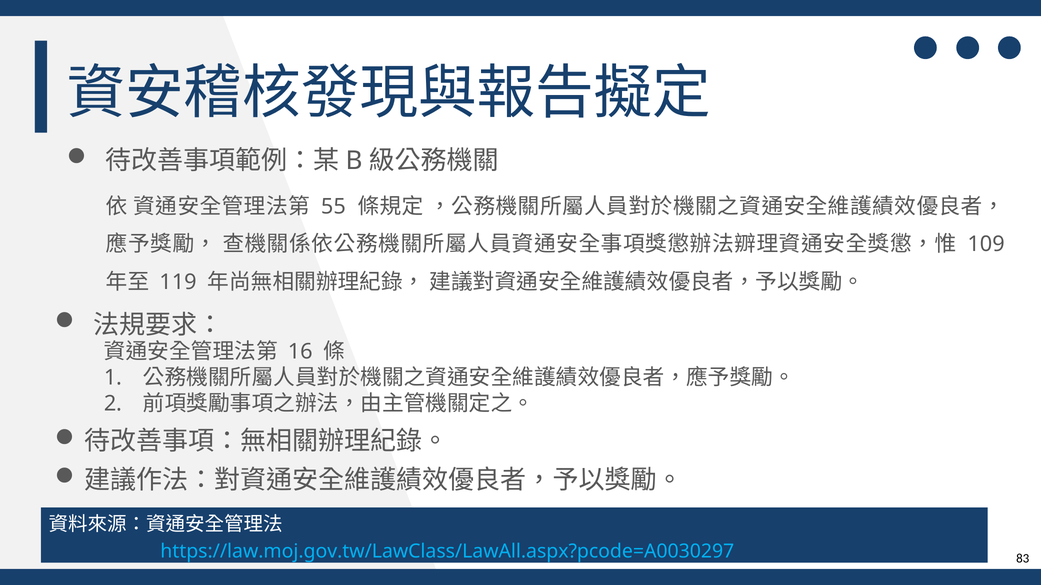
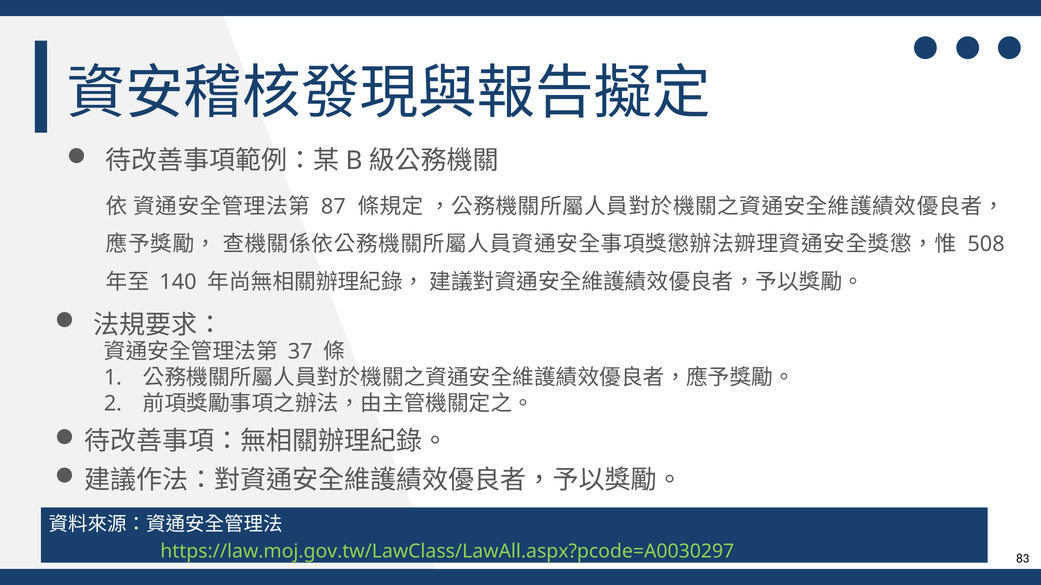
55: 55 -> 87 (333, 207)
109: 109 -> 508 (986, 245)
119: 119 -> 140 (178, 283)
16: 16 -> 37 (300, 352)
https://law.moj.gov.tw/LawClass/LawAll.aspx?pcode=A0030297 colour: light blue -> light green (447, 552)
